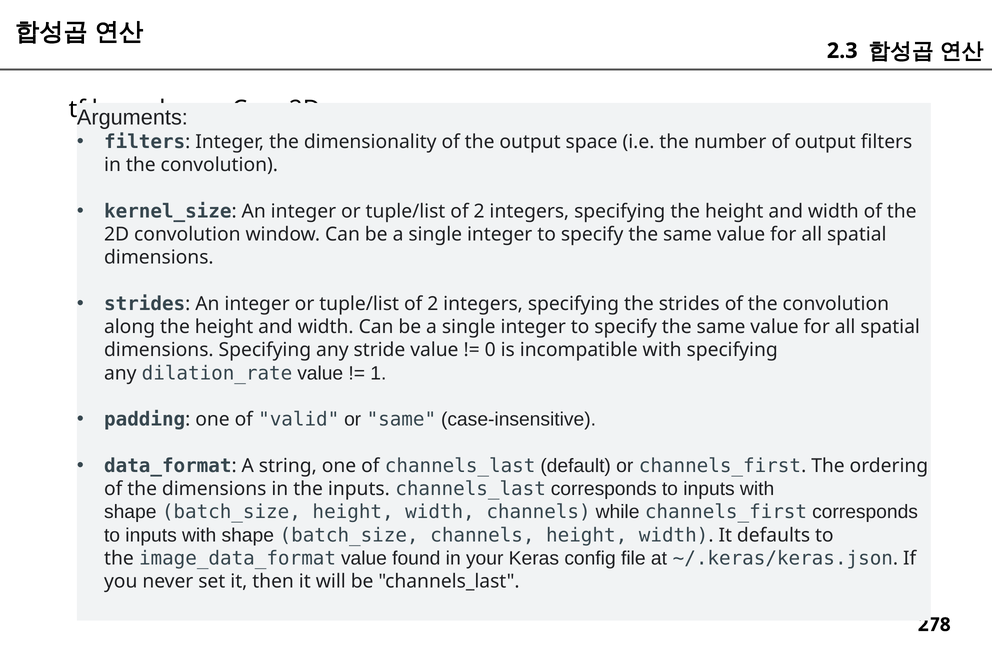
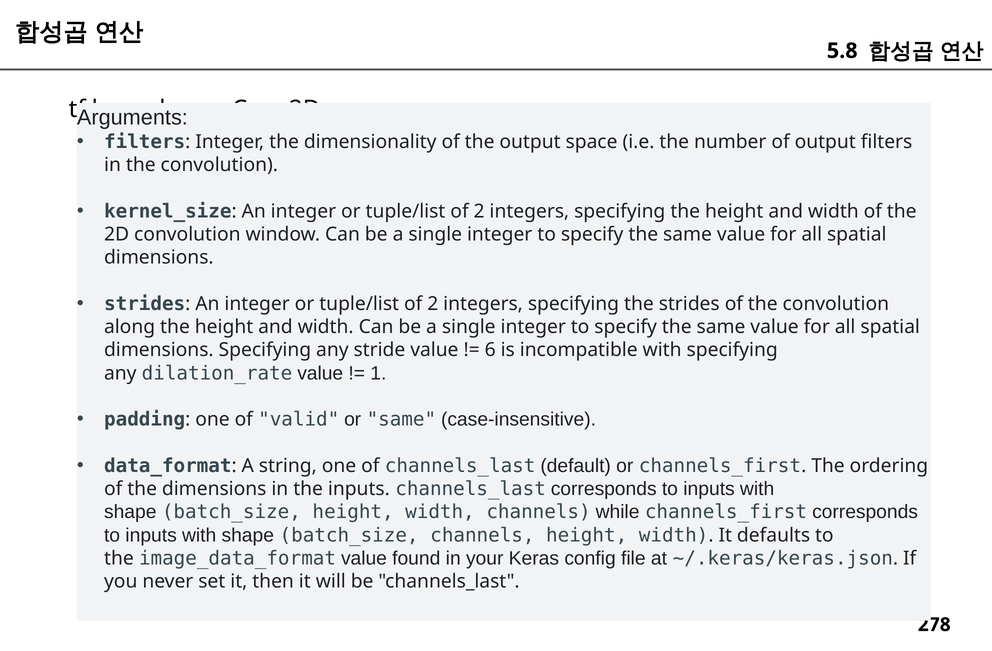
2.3: 2.3 -> 5.8 (842, 51)
0: 0 -> 6 (490, 350)
